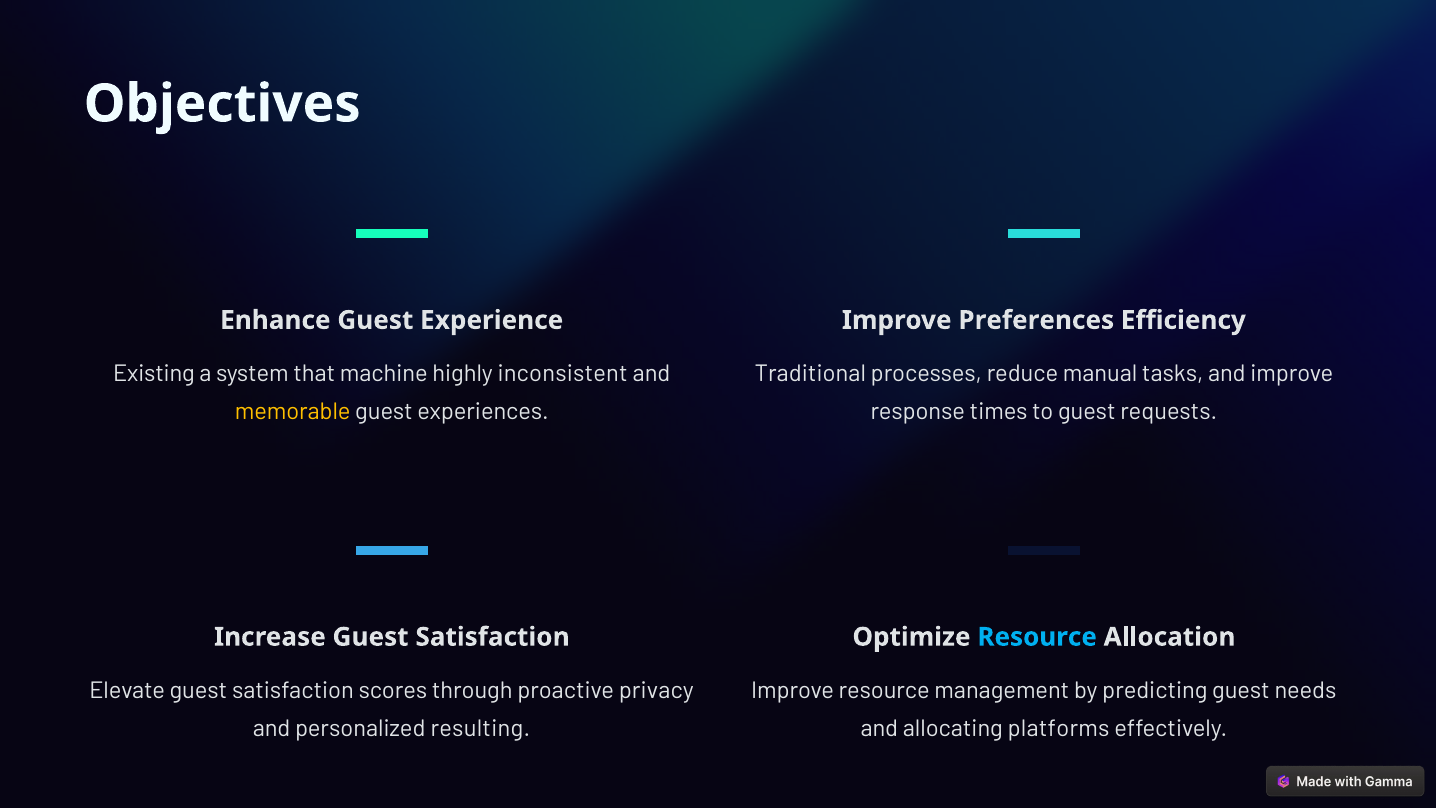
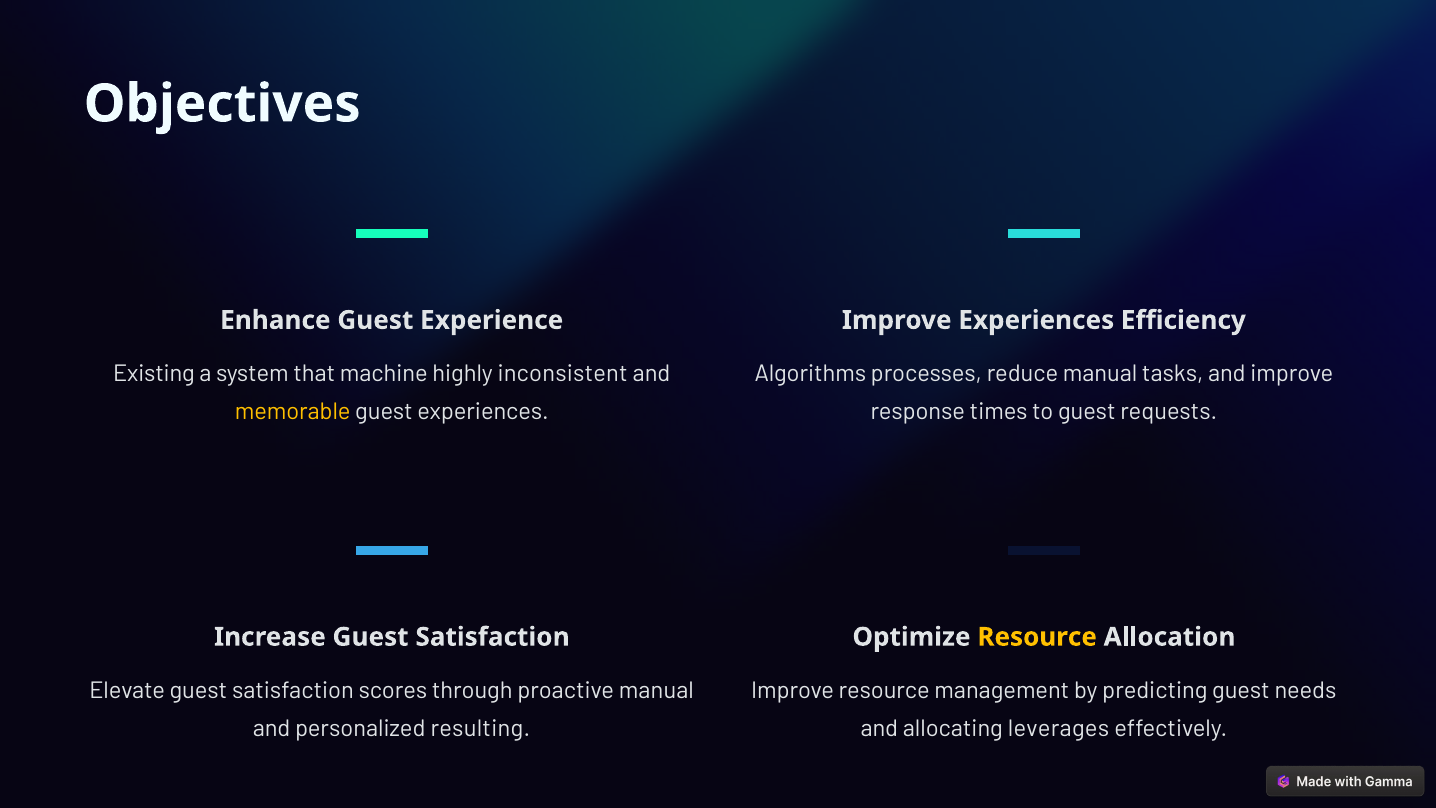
Improve Preferences: Preferences -> Experiences (1036, 320)
Traditional: Traditional -> Algorithms (810, 374)
Resource colour: light blue -> yellow (1037, 637)
proactive privacy: privacy -> manual (656, 691)
platforms: platforms -> leverages (1059, 729)
